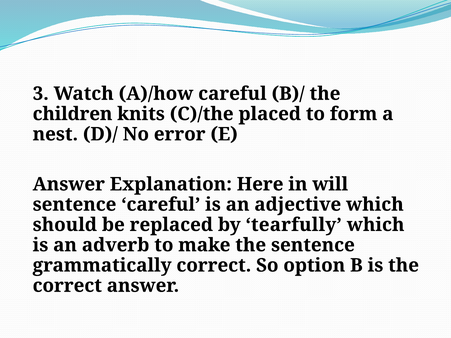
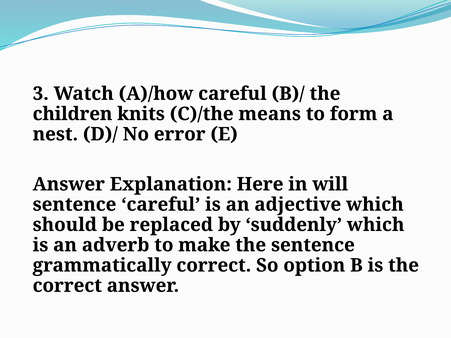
placed: placed -> means (270, 114)
tearfully: tearfully -> suddenly (294, 225)
